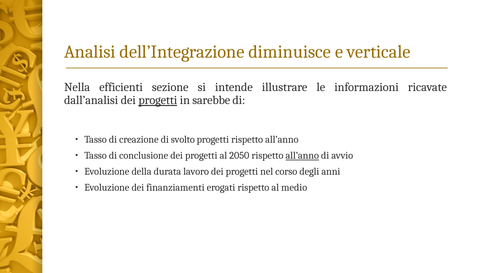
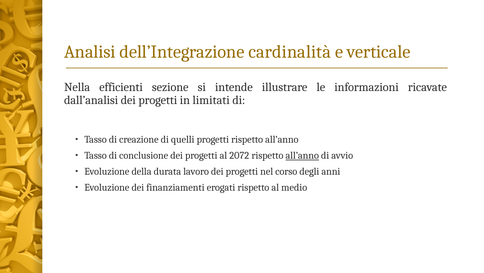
diminuisce: diminuisce -> cardinalità (290, 52)
progetti underline: present -> none (158, 100)
sarebbe: sarebbe -> limitati (211, 100)
svolto: svolto -> quelli (183, 139)
2050: 2050 -> 2072 (239, 155)
